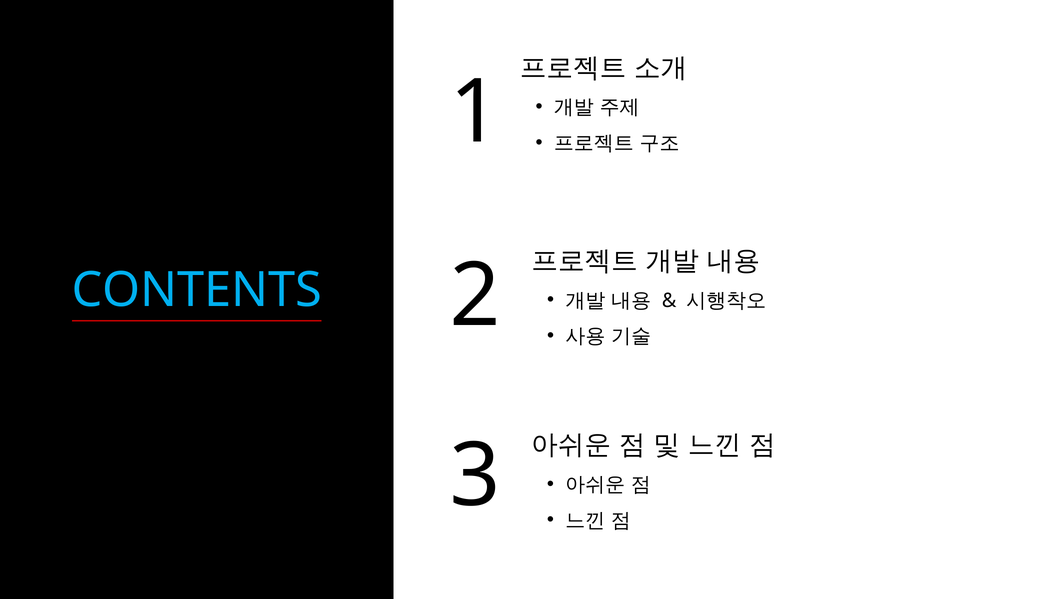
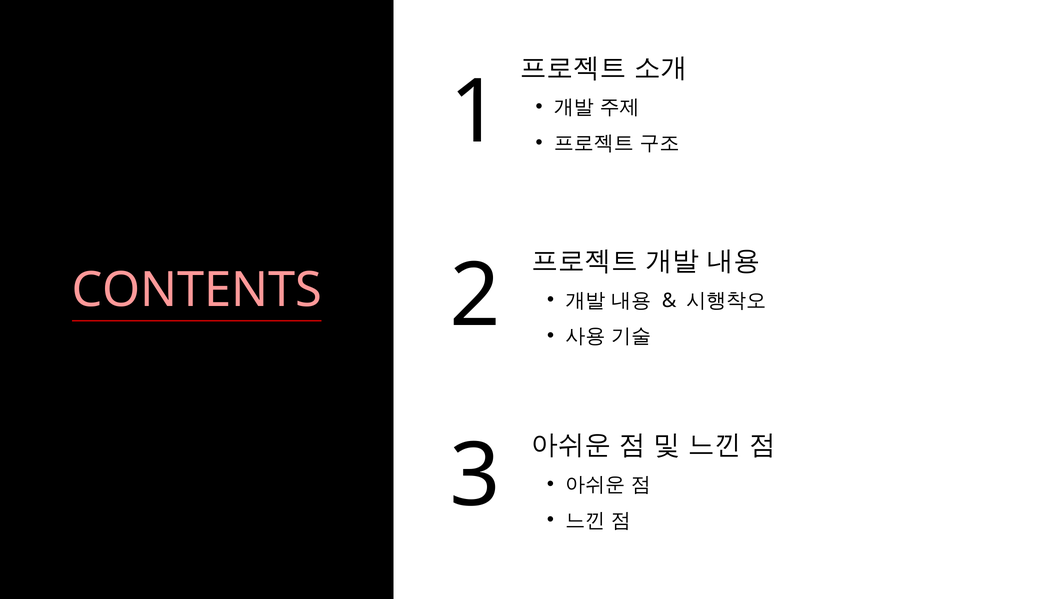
CONTENTS colour: light blue -> pink (197, 290)
